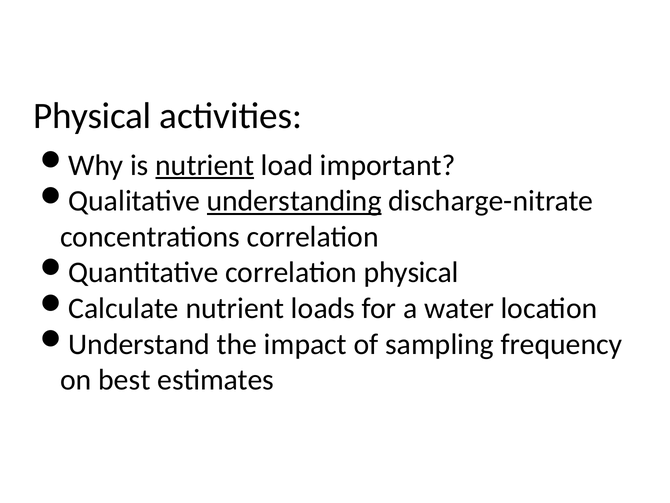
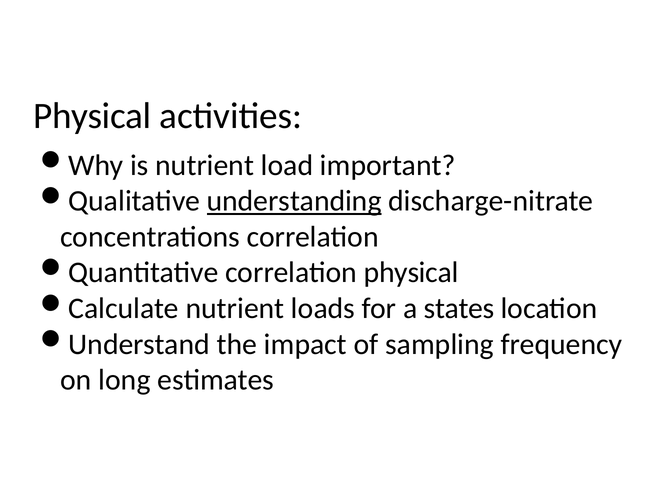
nutrient underline: present -> none (205, 165)
water: water -> states (459, 308)
best: best -> long (124, 380)
